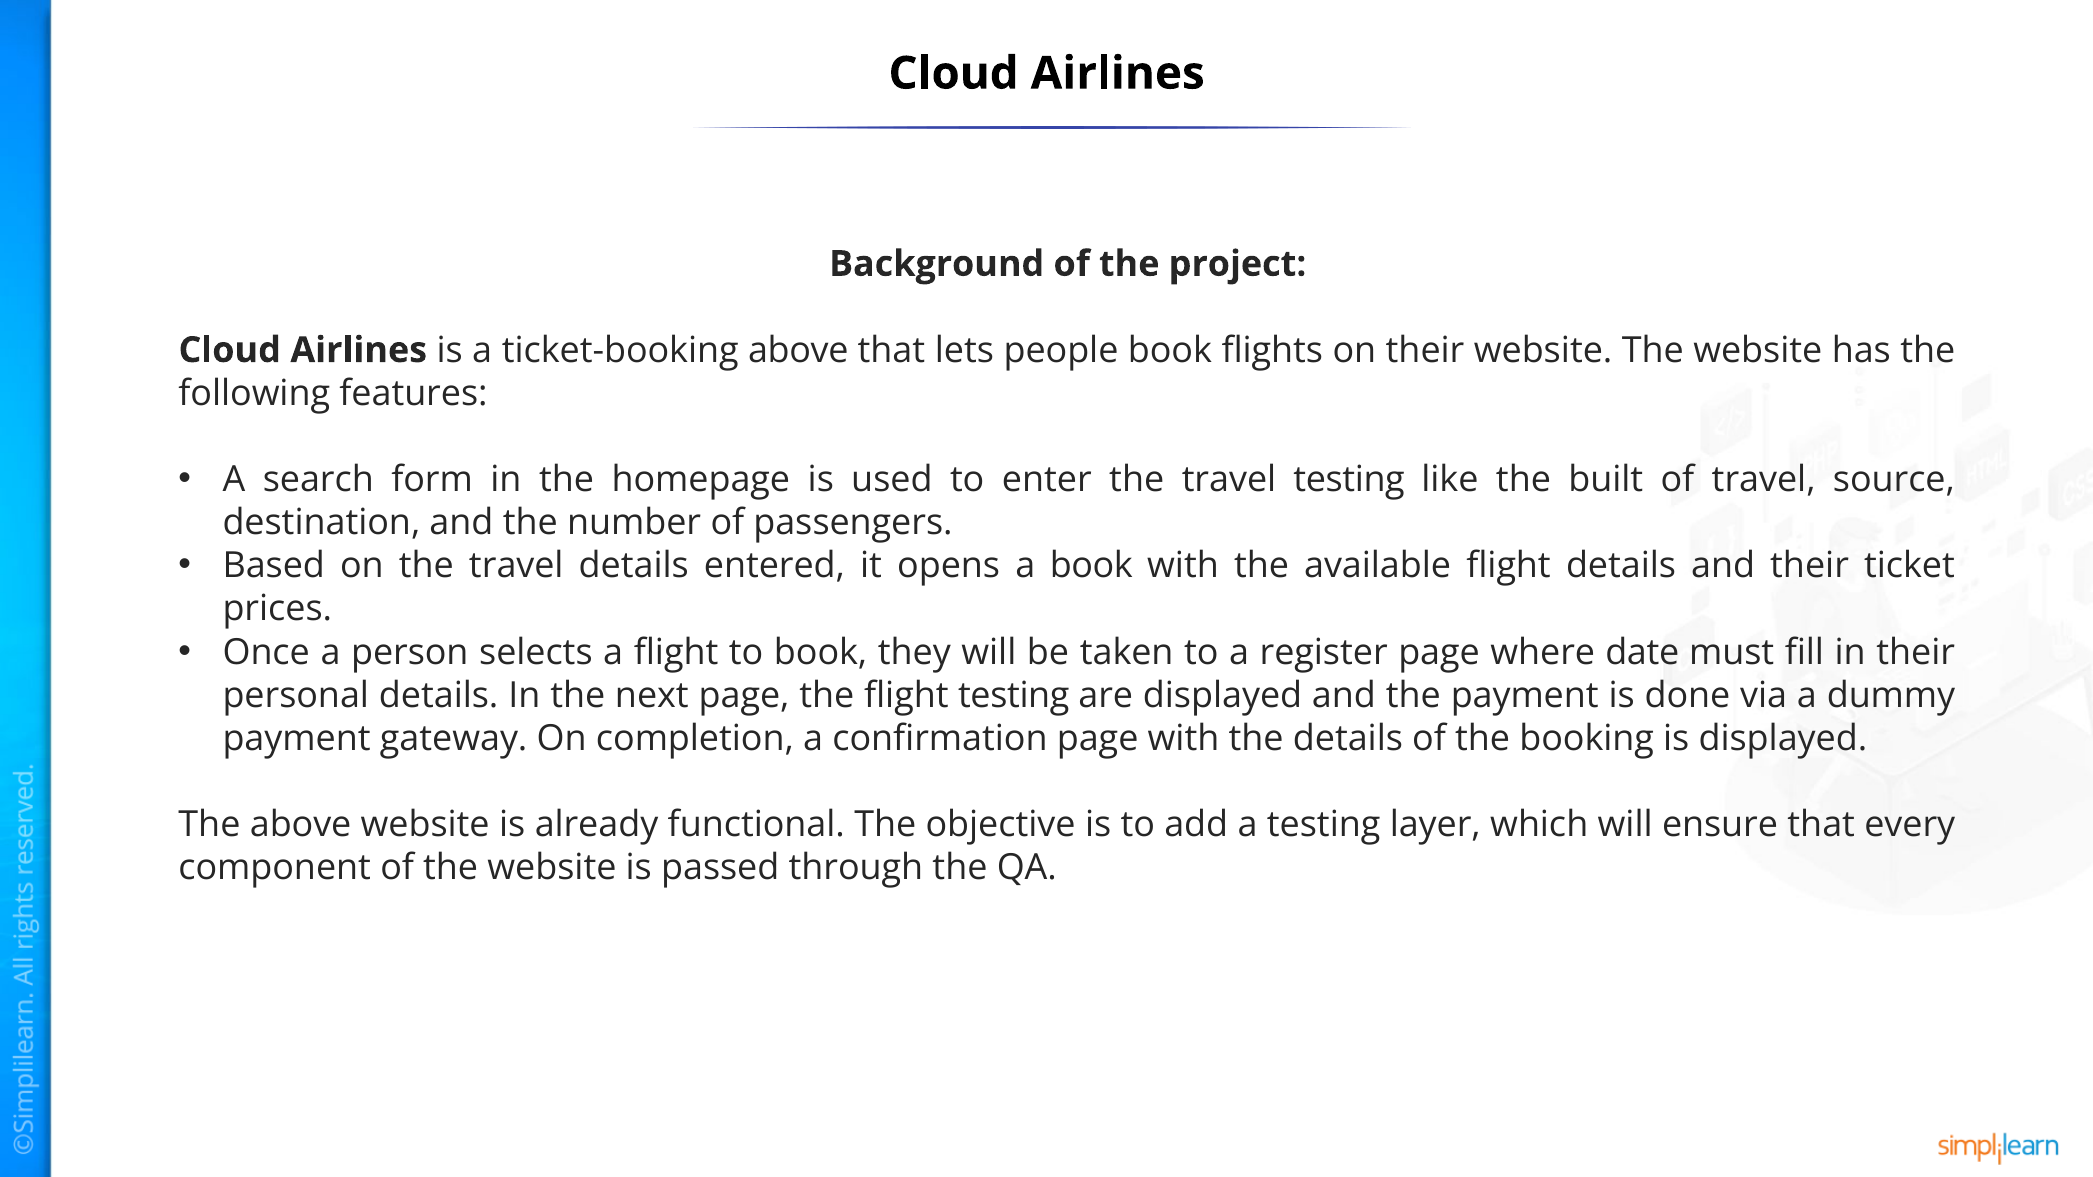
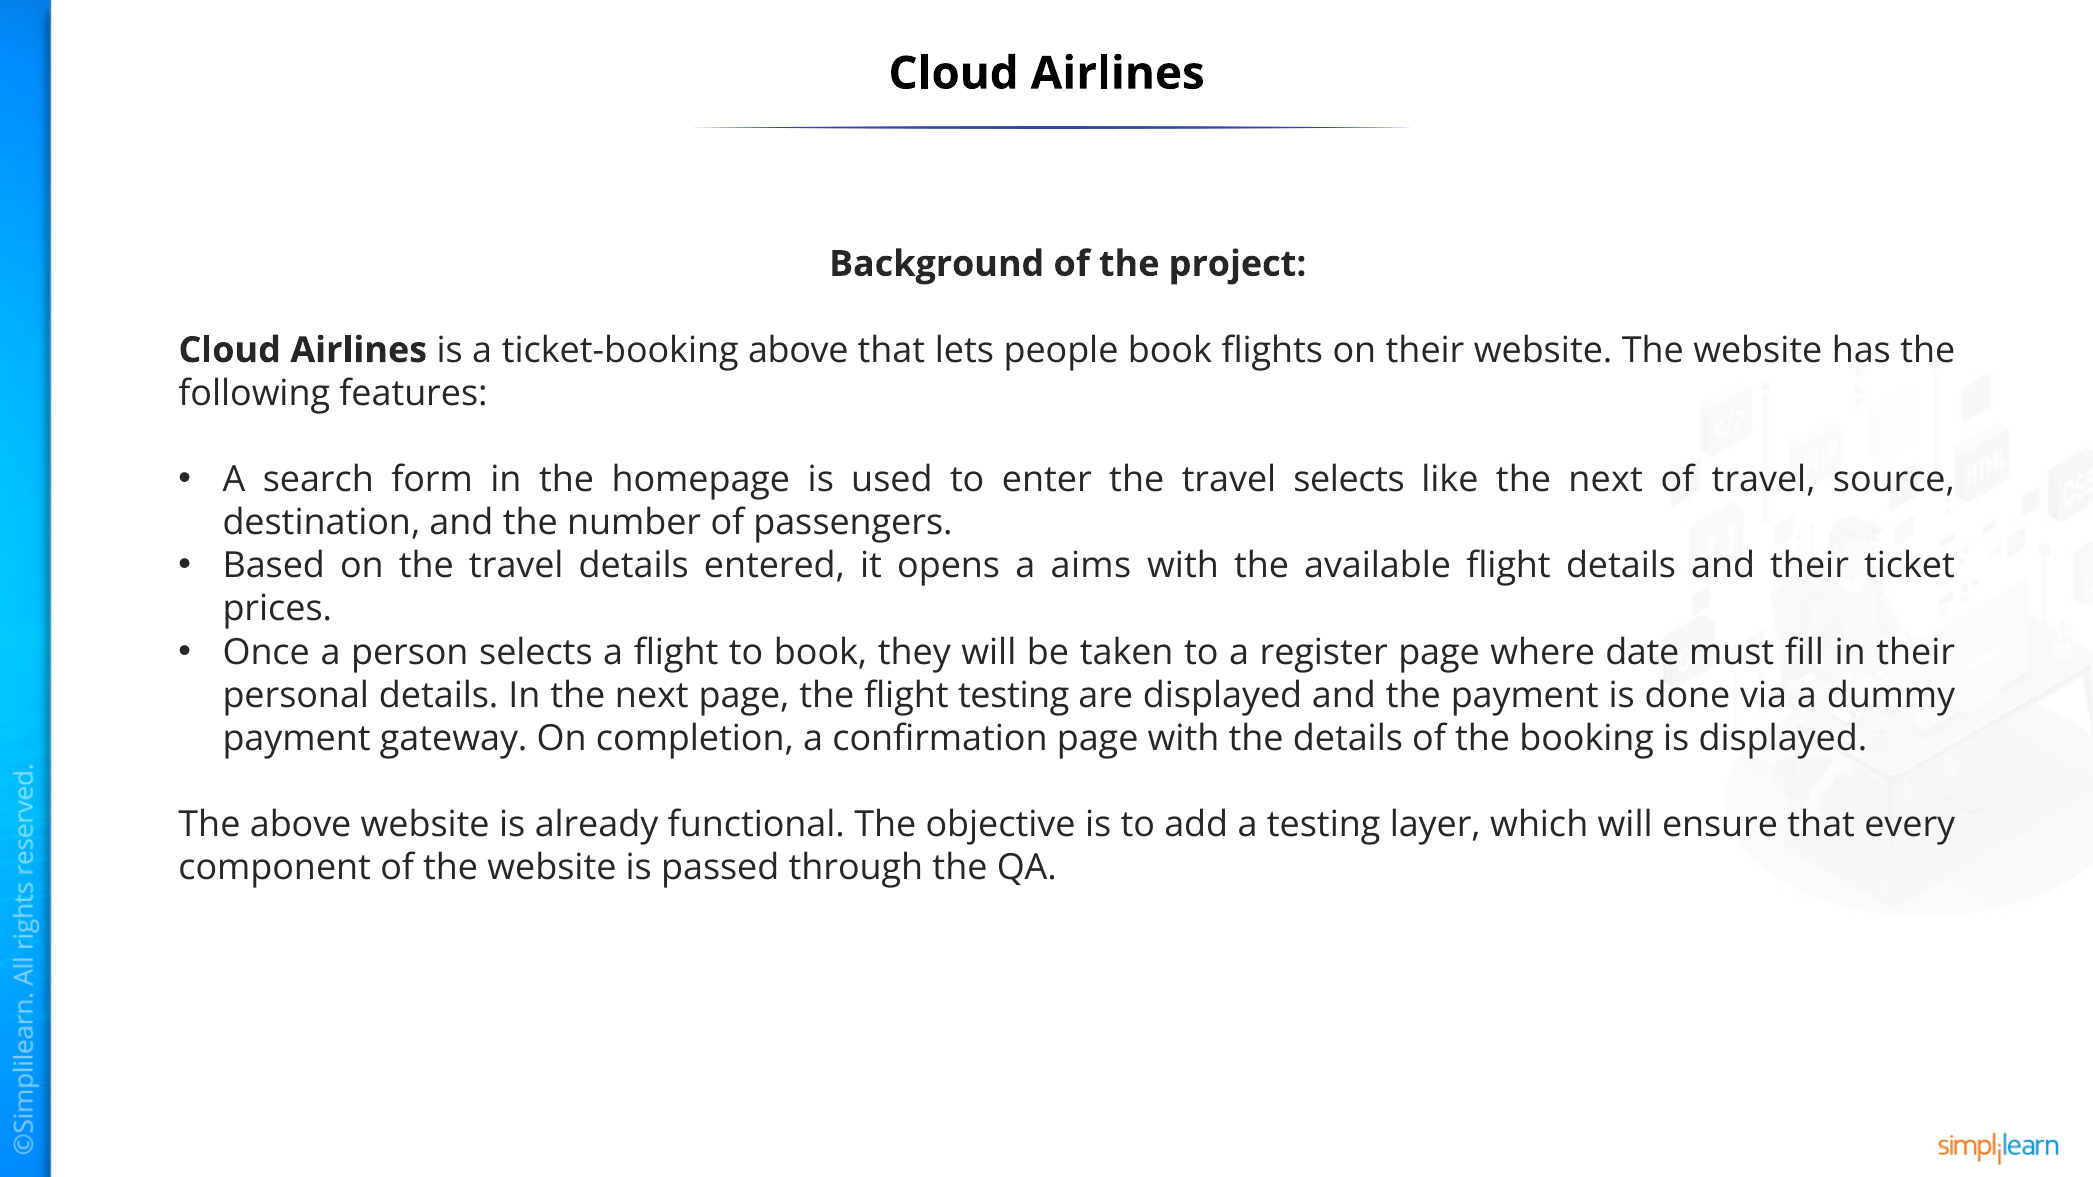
travel testing: testing -> selects (1349, 480)
like the built: built -> next (1606, 480)
a book: book -> aims (1091, 566)
